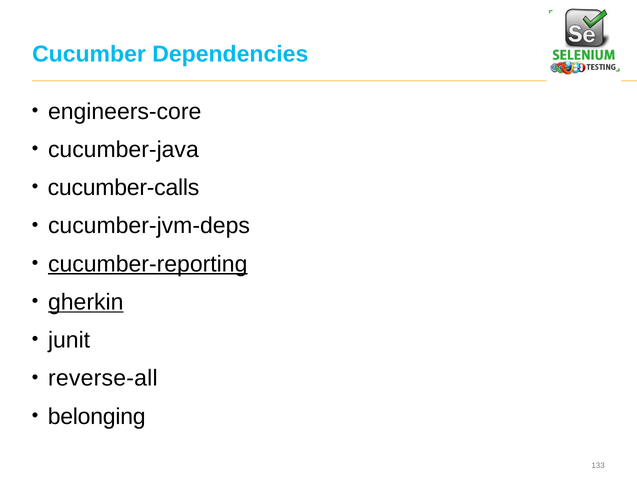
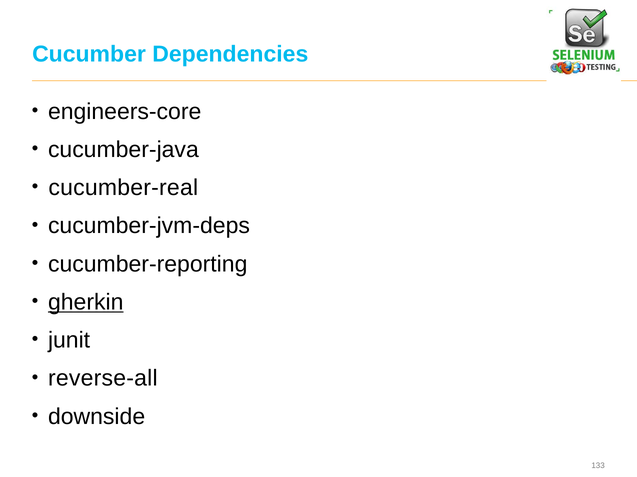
cucumber-calls: cucumber-calls -> cucumber-real (123, 188)
cucumber-reporting underline: present -> none (148, 264)
belonging: belonging -> downside (97, 417)
